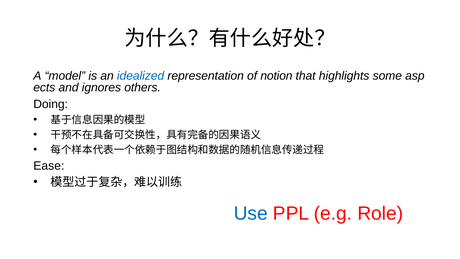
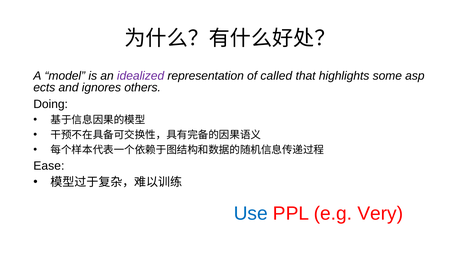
idealized colour: blue -> purple (141, 76)
notion: notion -> called (276, 76)
Role: Role -> Very (380, 213)
